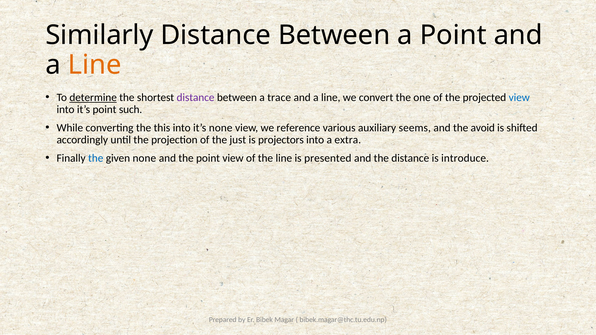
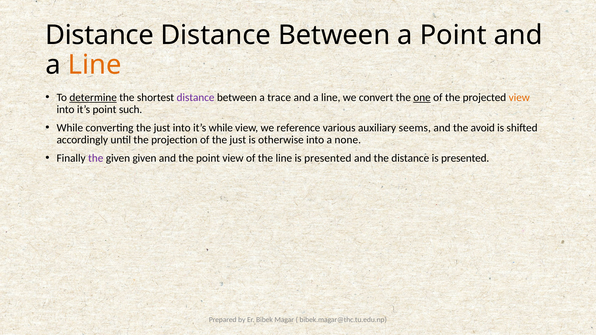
Similarly: Similarly -> Distance (100, 35)
one underline: none -> present (422, 97)
view colour: blue -> orange (519, 97)
converting the this: this -> just (162, 128)
it’s none: none -> while (221, 128)
projectors: projectors -> otherwise (281, 140)
extra: extra -> none (348, 140)
the colour: blue -> purple (96, 158)
given none: none -> given (144, 158)
distance is introduce: introduce -> presented (465, 158)
